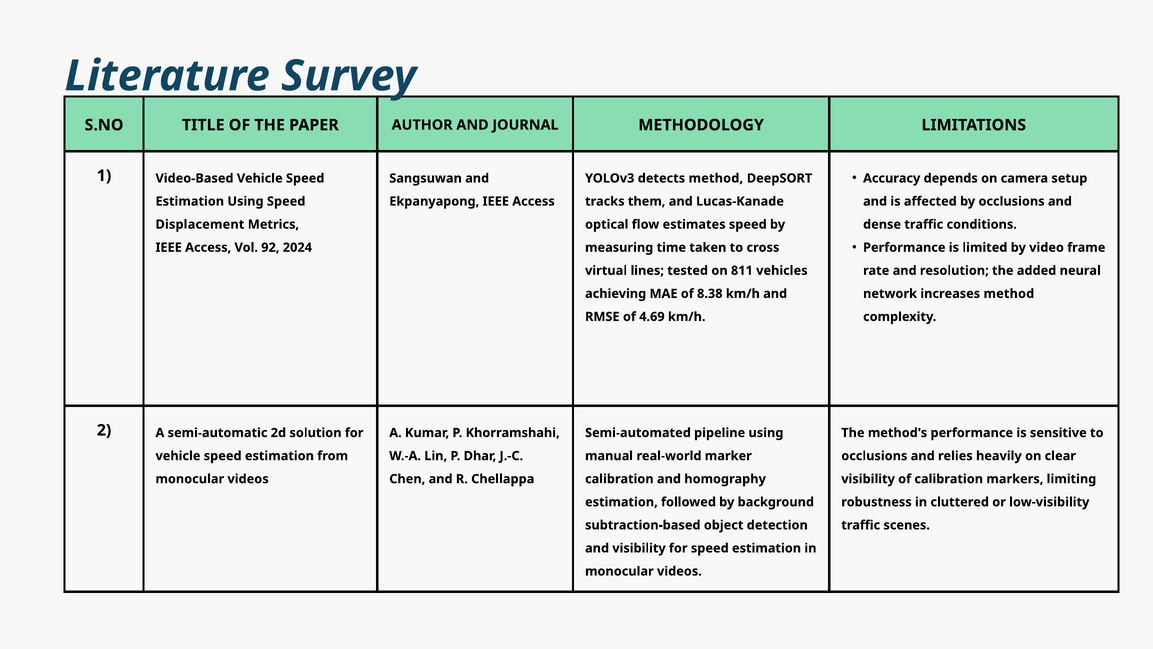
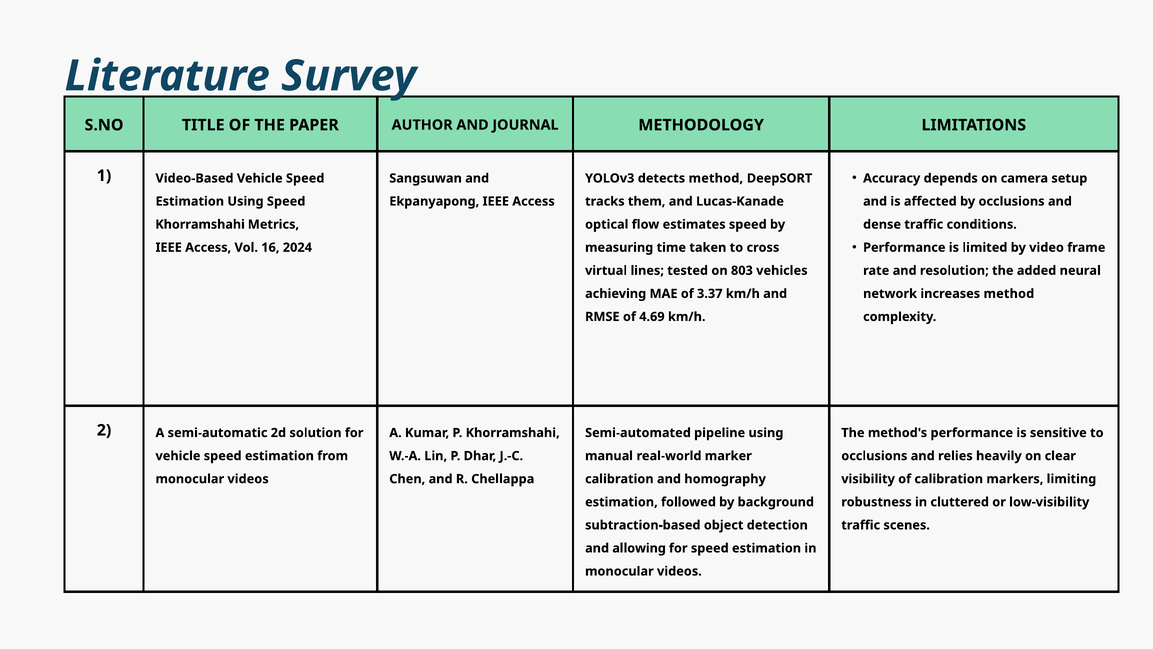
Displacement: Displacement -> Khorramshahi (200, 224)
92: 92 -> 16 (270, 247)
811: 811 -> 803 (742, 270)
8.38: 8.38 -> 3.37 (710, 293)
and visibility: visibility -> allowing (639, 548)
